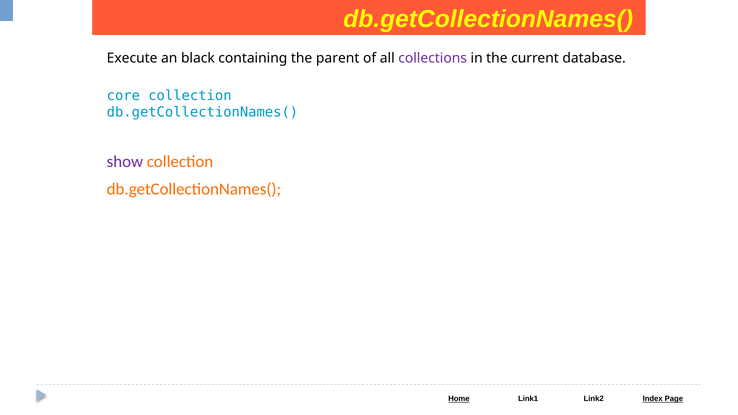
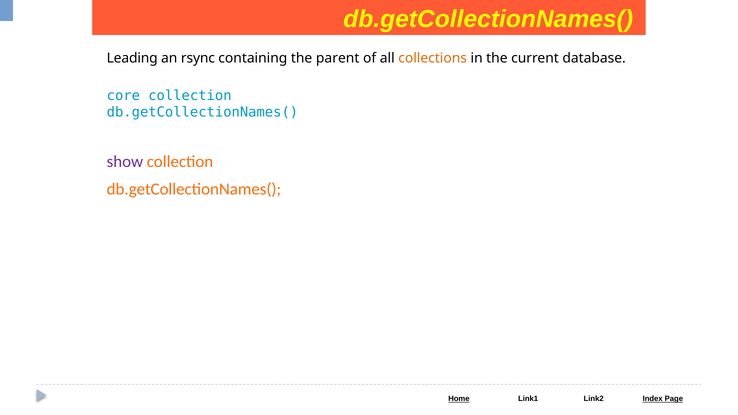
Execute: Execute -> Leading (132, 58)
black: black -> rsync (198, 58)
collections colour: purple -> orange (433, 58)
